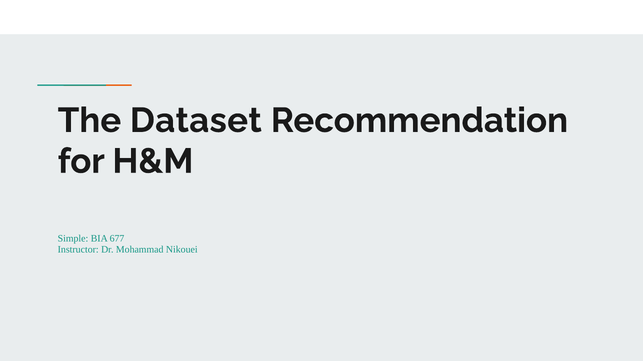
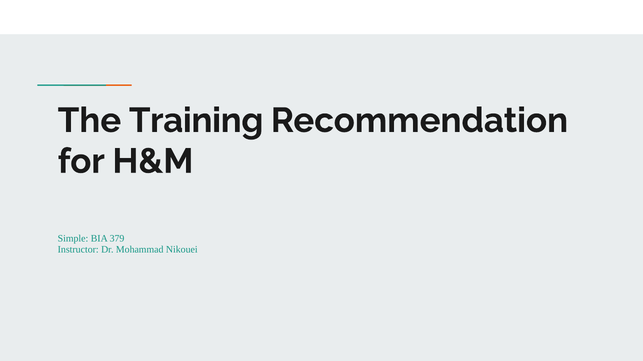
Dataset: Dataset -> Training (196, 121)
677: 677 -> 379 (117, 239)
